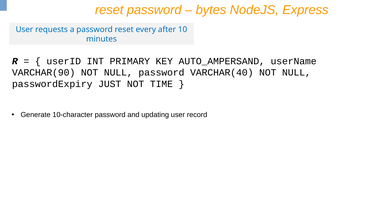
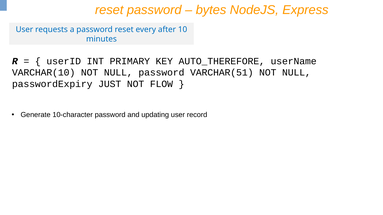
AUTO_AMPERSAND: AUTO_AMPERSAND -> AUTO_THEREFORE (222, 61)
VARCHAR(90: VARCHAR(90 -> VARCHAR(10 (44, 73)
VARCHAR(40: VARCHAR(40 -> VARCHAR(51 (222, 73)
TIME: TIME -> FLOW (161, 84)
